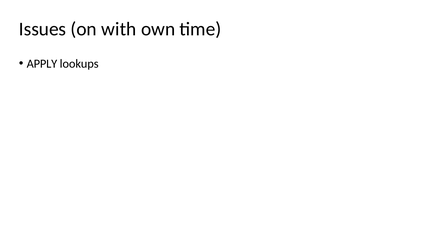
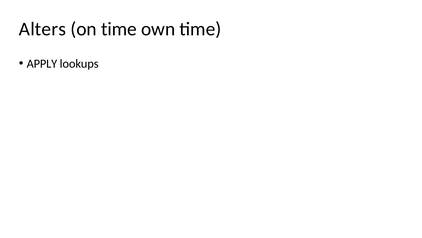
Issues: Issues -> Alters (42, 29)
on with: with -> time (119, 29)
